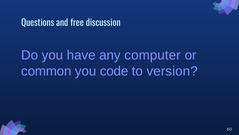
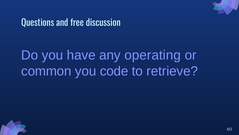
computer: computer -> operating (153, 55)
version: version -> retrieve (172, 71)
